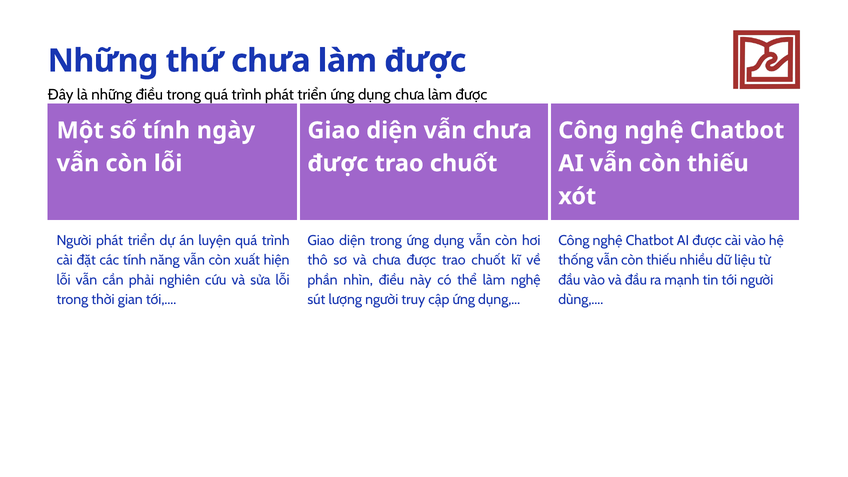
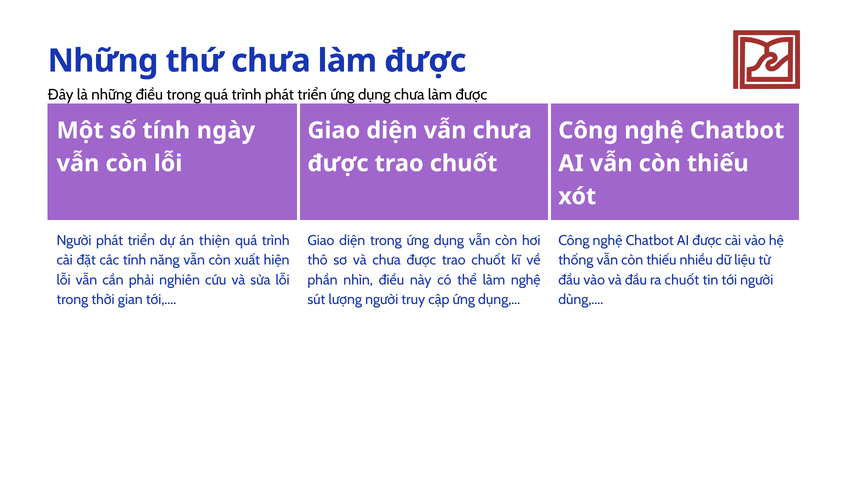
luyện: luyện -> thiện (215, 240)
ra mạnh: mạnh -> chuốt (682, 280)
